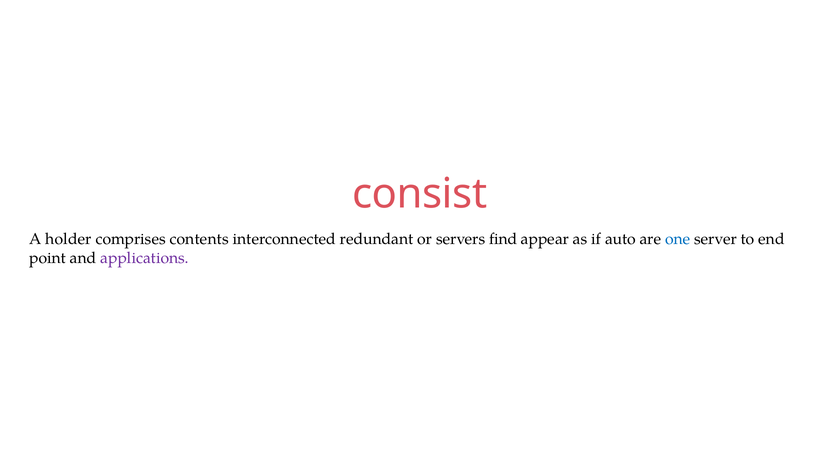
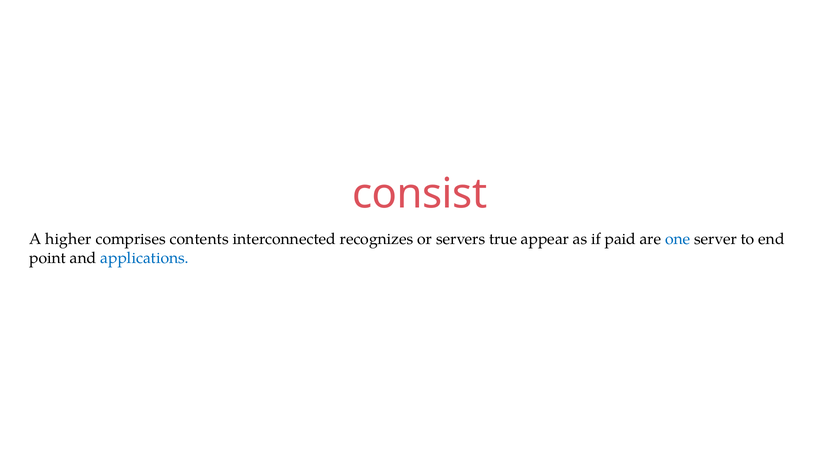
holder: holder -> higher (68, 239)
redundant: redundant -> recognizes (377, 239)
find: find -> true (503, 239)
auto: auto -> paid (620, 239)
applications colour: purple -> blue (145, 258)
